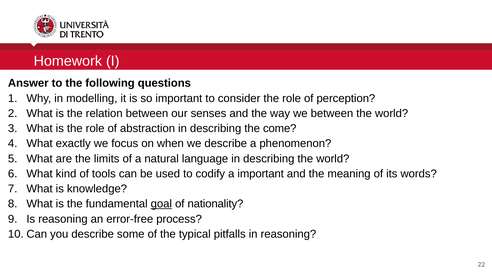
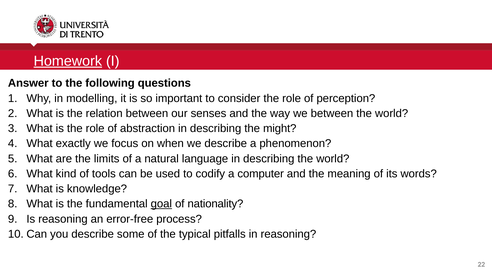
Homework underline: none -> present (68, 61)
come: come -> might (280, 128)
a important: important -> computer (261, 174)
